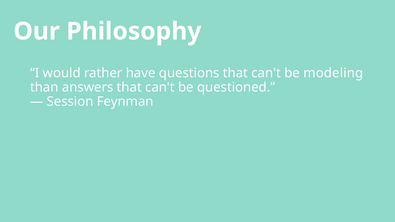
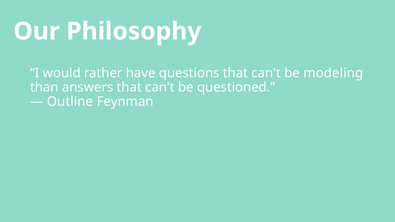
Session: Session -> Outline (70, 102)
